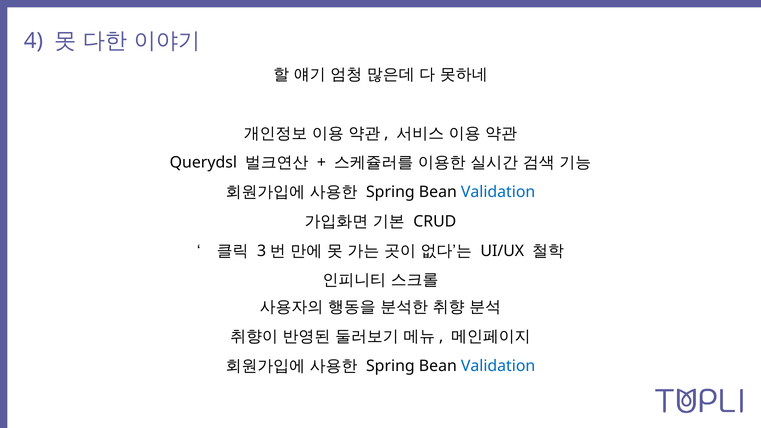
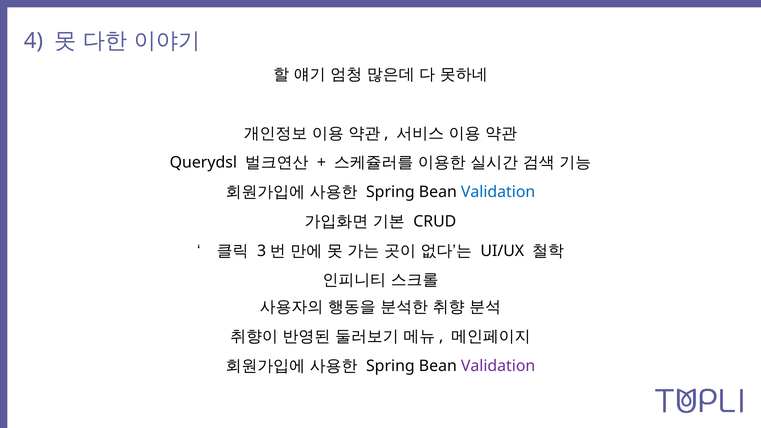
Validation colour: blue -> purple (498, 366)
